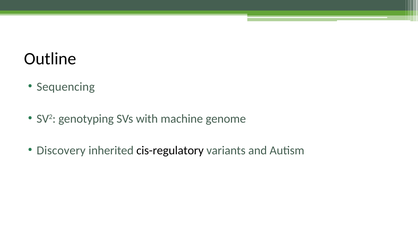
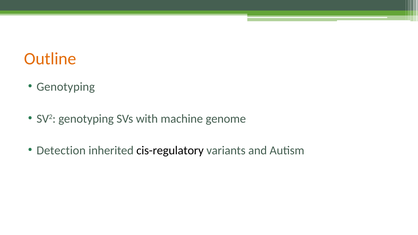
Outline colour: black -> orange (50, 59)
Sequencing: Sequencing -> Genotyping (66, 87)
Discovery: Discovery -> Detection (61, 151)
